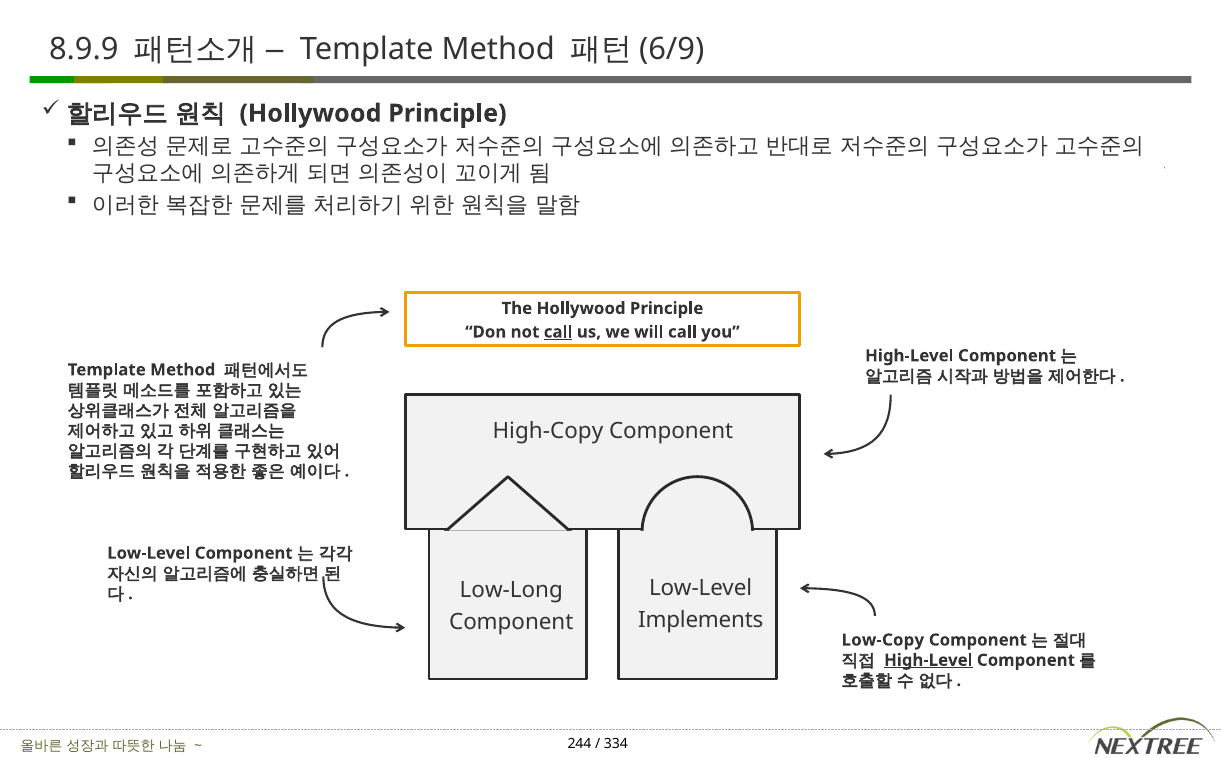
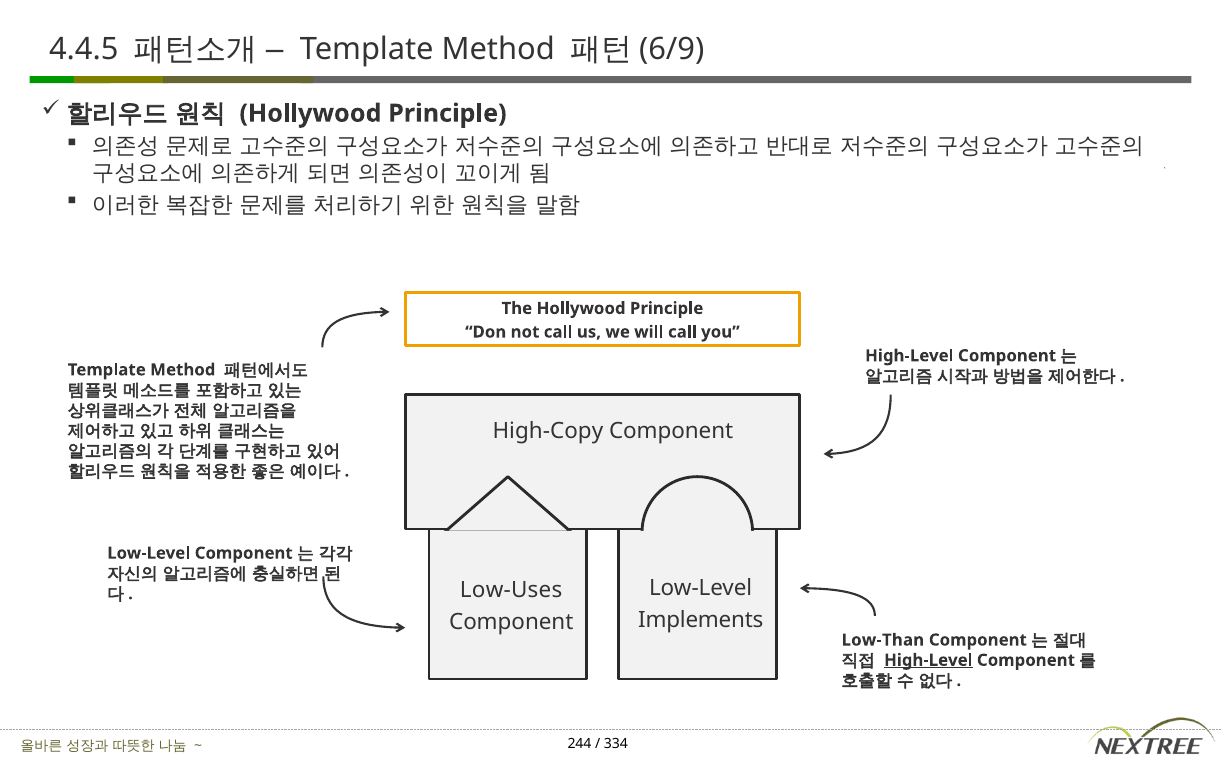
8.9.9: 8.9.9 -> 4.4.5 (84, 49)
call underline: present -> none (558, 332)
Low-Long: Low-Long -> Low-Uses (511, 590)
Low-Copy: Low-Copy -> Low-Than (883, 640)
